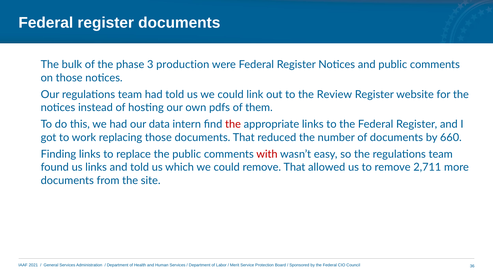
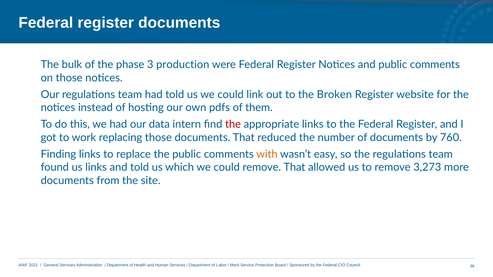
Review: Review -> Broken (334, 95)
660: 660 -> 760 (451, 138)
with colour: red -> orange (267, 154)
2,711: 2,711 -> 3,273 (427, 168)
